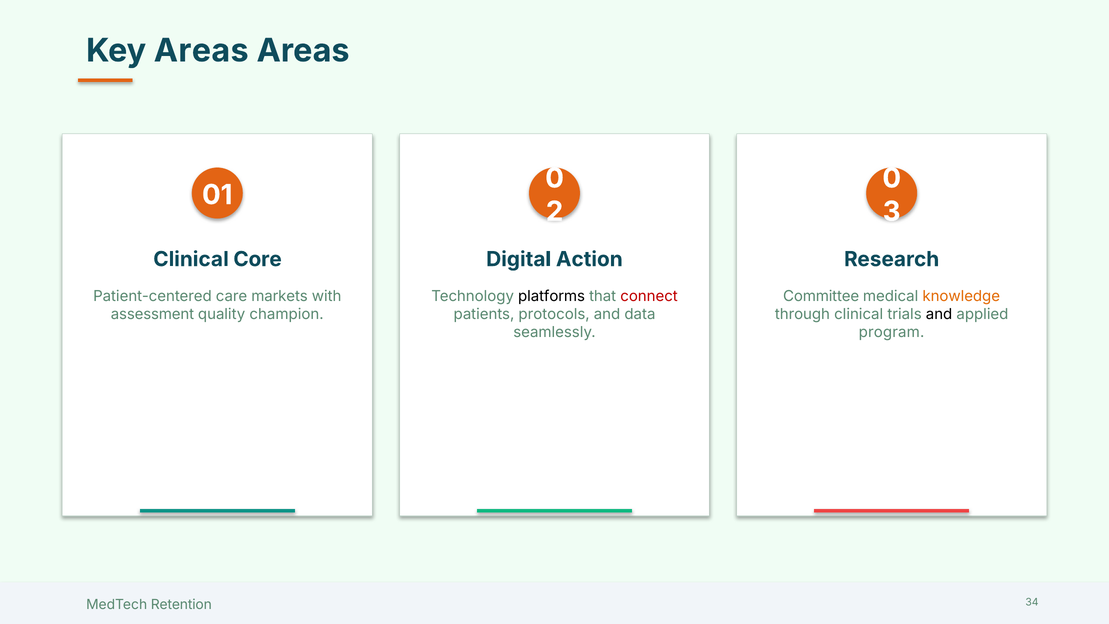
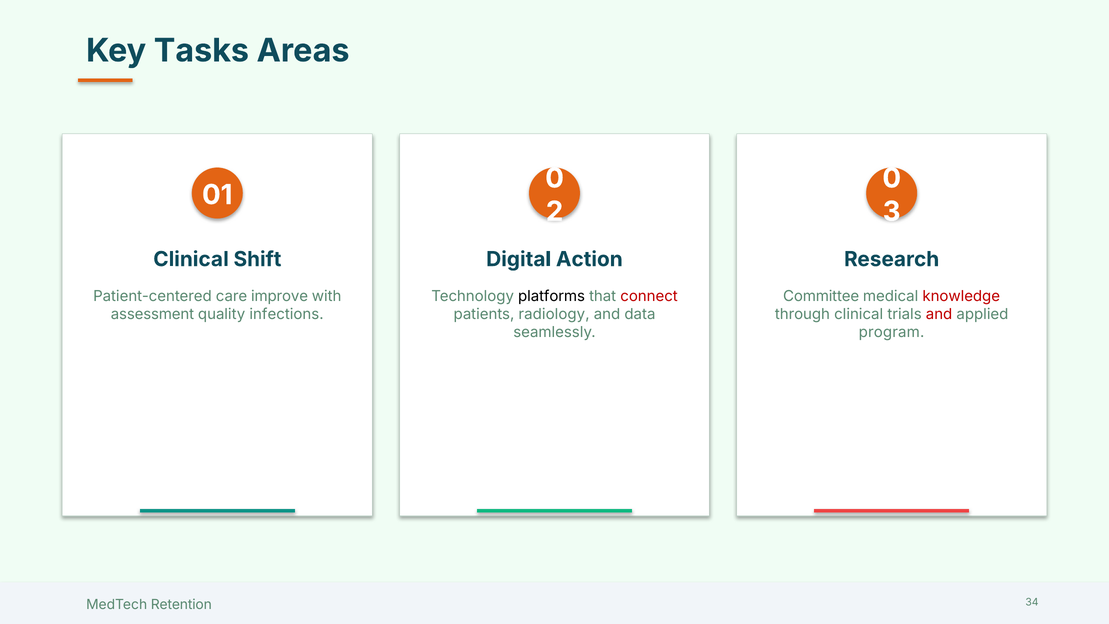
Key Areas: Areas -> Tasks (201, 51)
Core: Core -> Shift (257, 259)
markets: markets -> improve (280, 296)
knowledge colour: orange -> red (961, 296)
champion: champion -> infections (287, 314)
protocols: protocols -> radiology (554, 314)
and colour: black -> red (939, 314)
